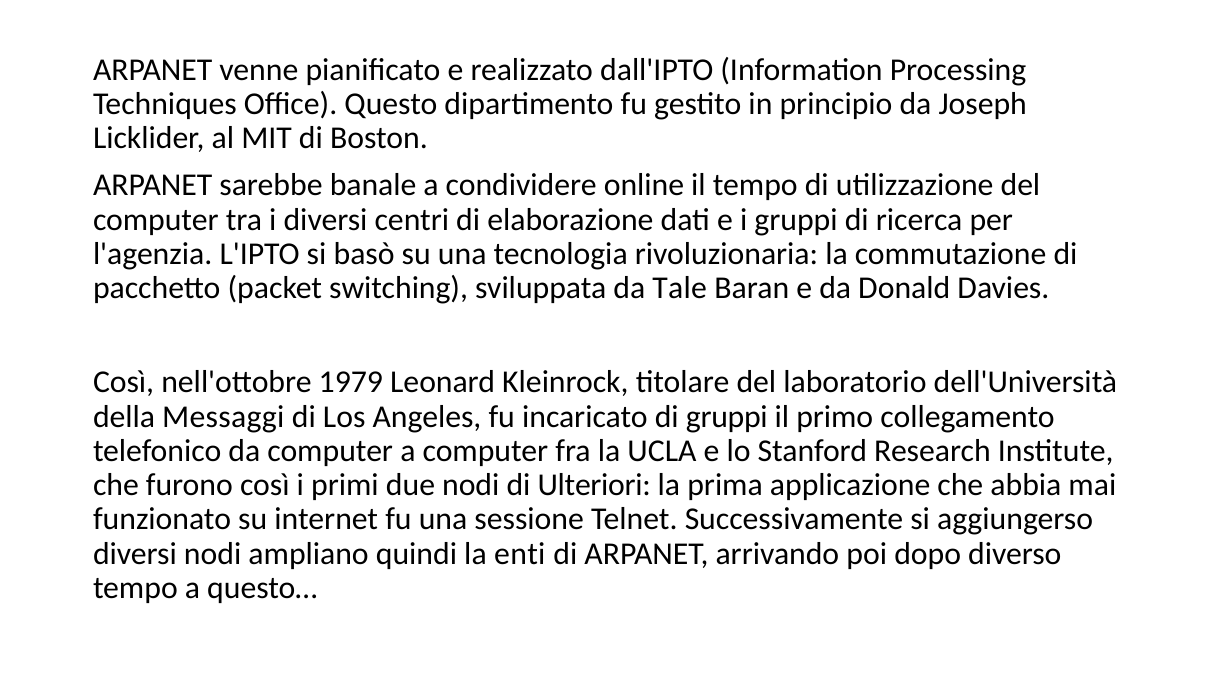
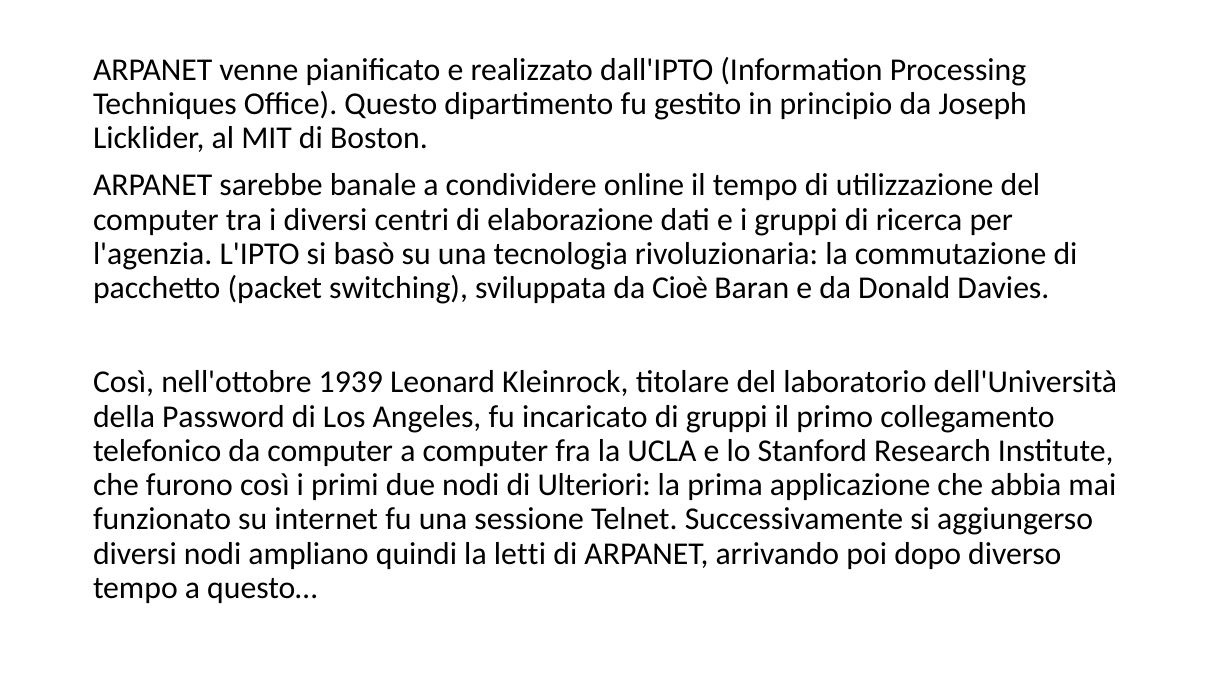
Tale: Tale -> Cioè (680, 288)
1979: 1979 -> 1939 (351, 382)
Messaggi: Messaggi -> Password (224, 417)
enti: enti -> letti (520, 554)
